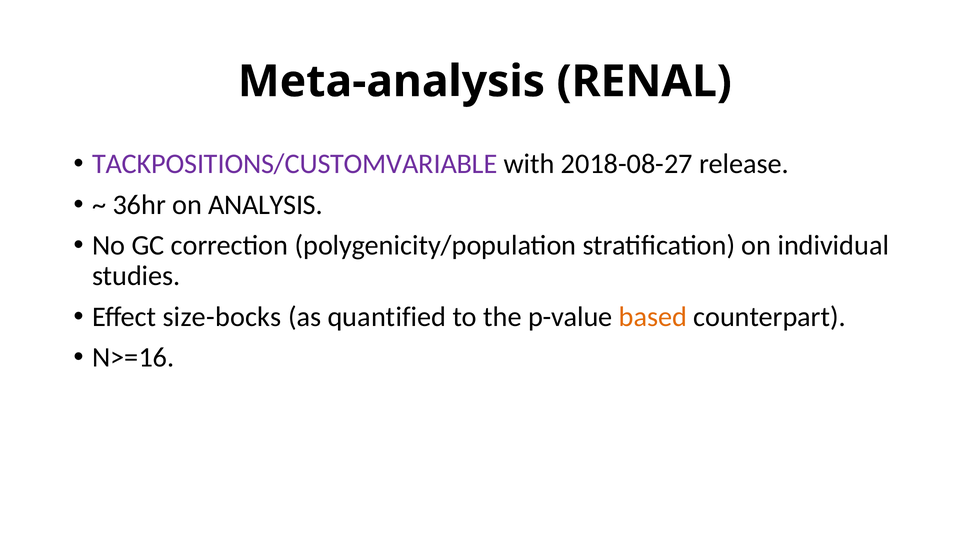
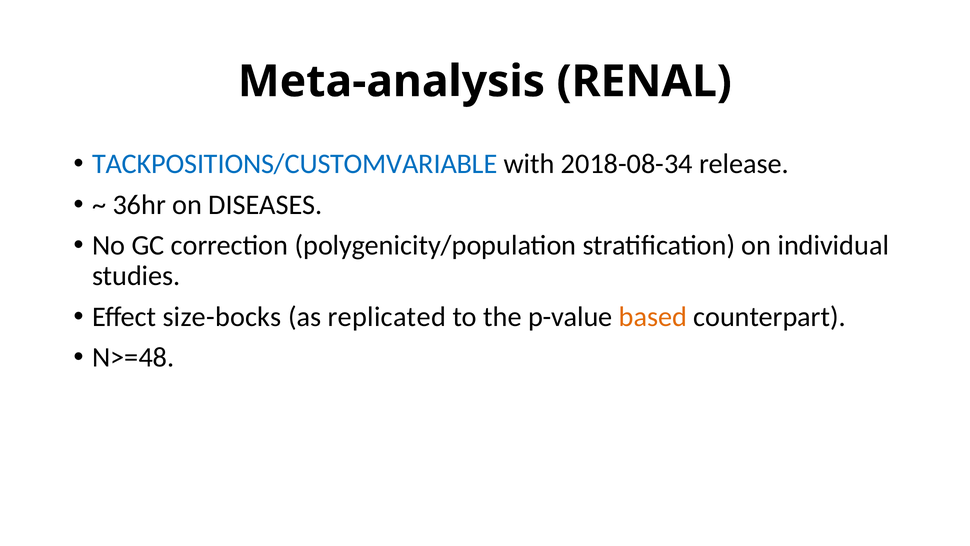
TACKPOSITIONS/CUSTOMVARIABLE colour: purple -> blue (295, 164)
2018-08-27: 2018-08-27 -> 2018-08-34 (627, 164)
ANALYSIS: ANALYSIS -> DISEASES (265, 205)
quantified: quantified -> replicated (387, 317)
N>=16: N>=16 -> N>=48 (133, 357)
